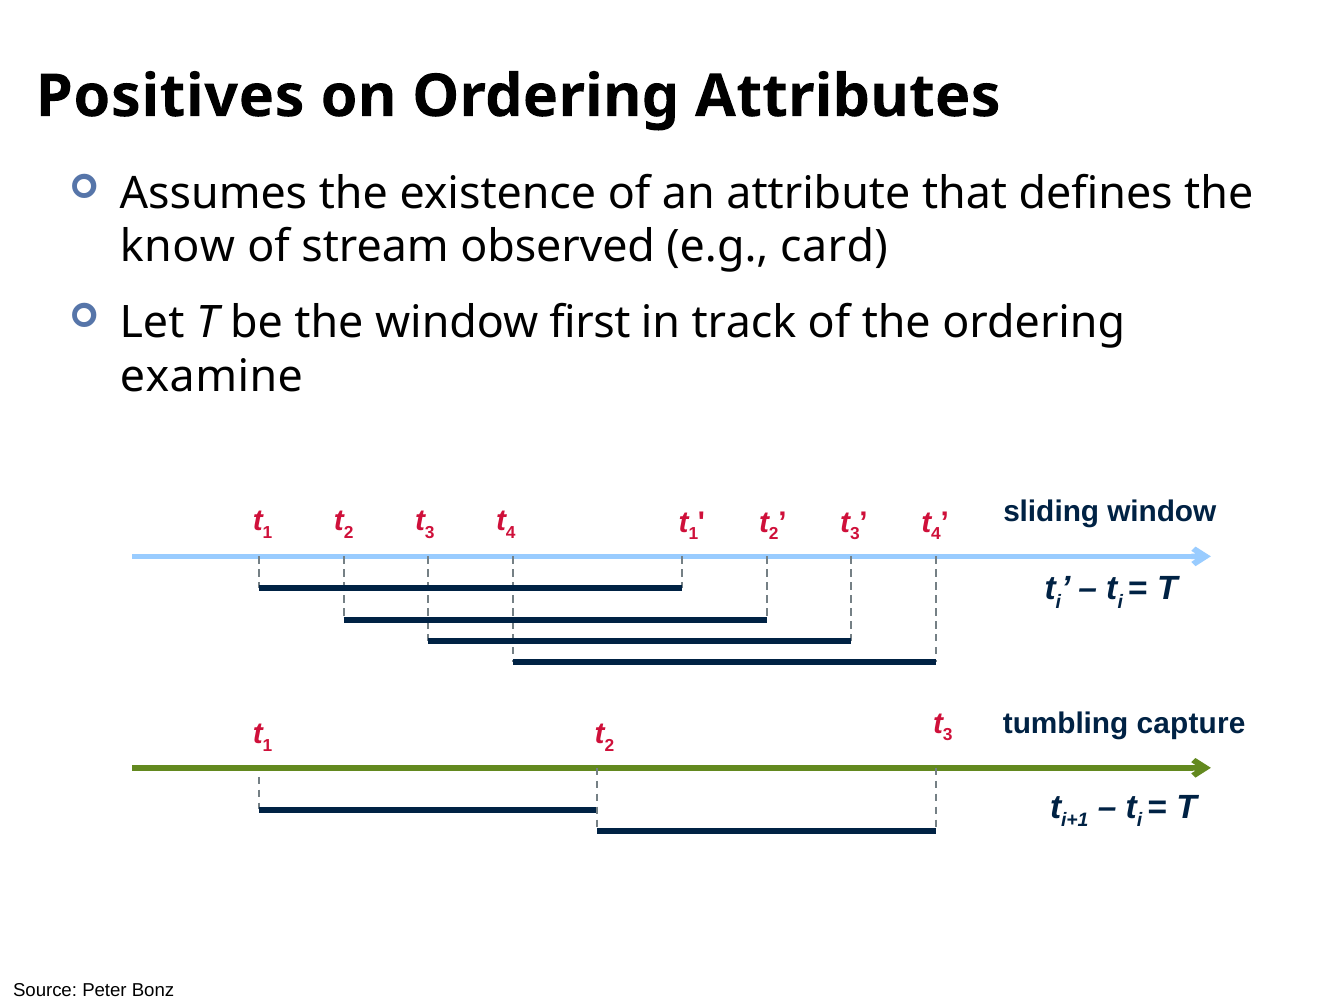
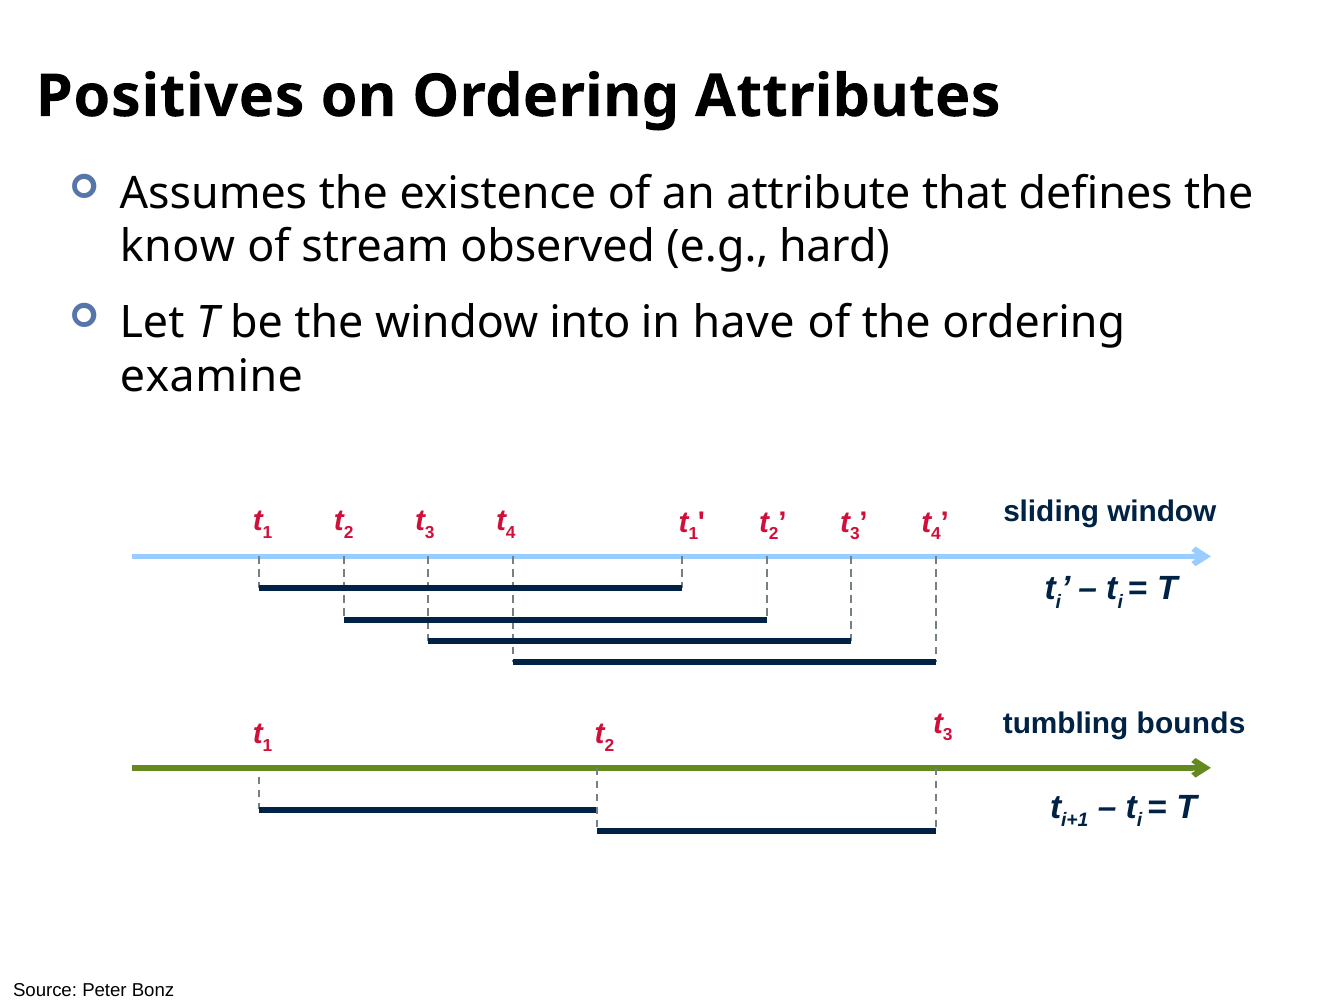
card: card -> hard (834, 247)
first: first -> into (590, 323)
track: track -> have (744, 323)
capture: capture -> bounds (1191, 724)
